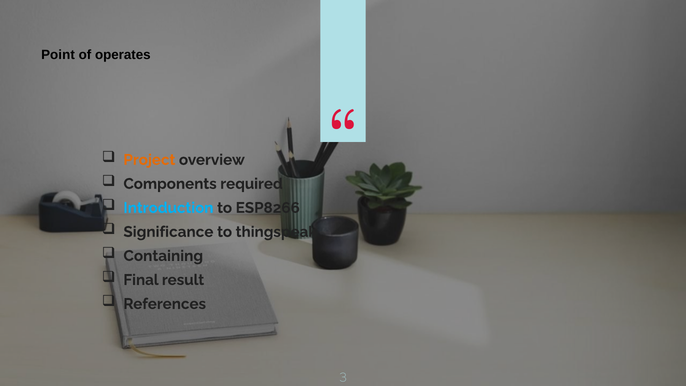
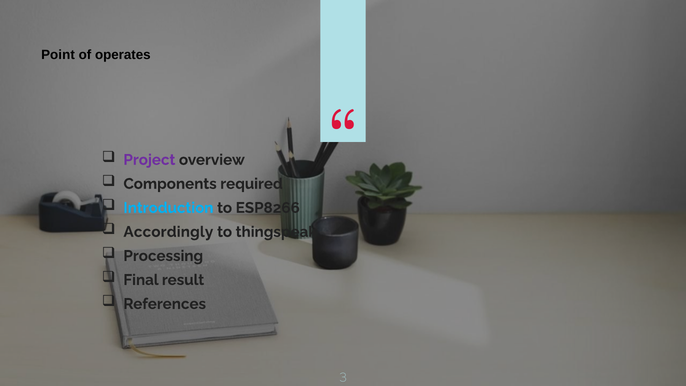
Project colour: orange -> purple (149, 160)
Significance: Significance -> Accordingly (168, 232)
Containing: Containing -> Processing (163, 256)
